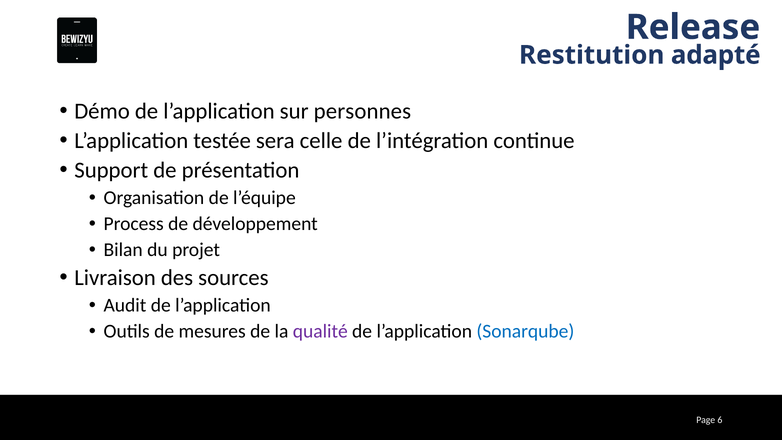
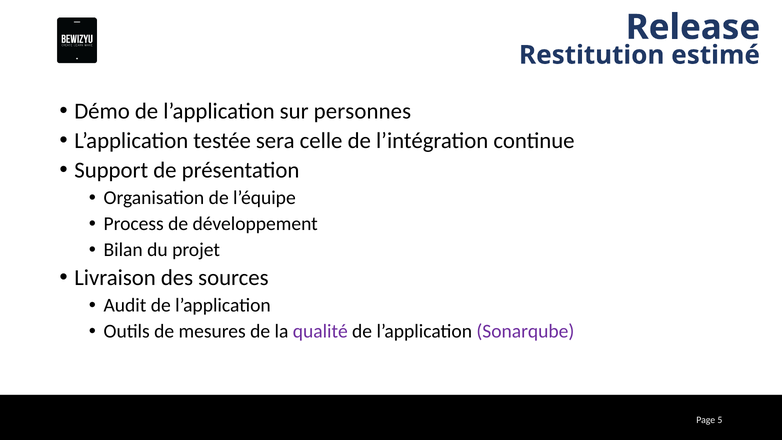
adapté: adapté -> estimé (716, 55)
Sonarqube colour: blue -> purple (525, 331)
6: 6 -> 5 (720, 420)
